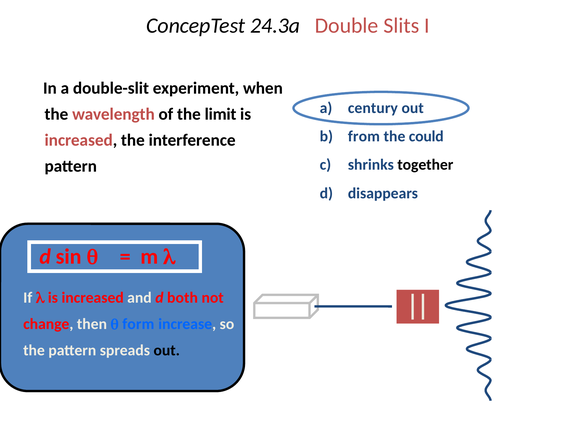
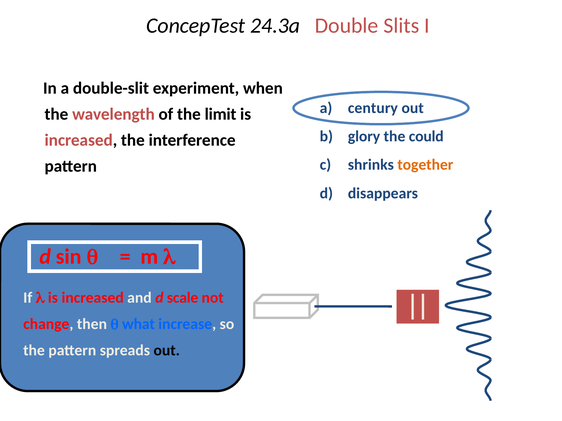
from: from -> glory (364, 137)
together colour: black -> orange (425, 165)
both: both -> scale (183, 298)
form: form -> what (138, 324)
